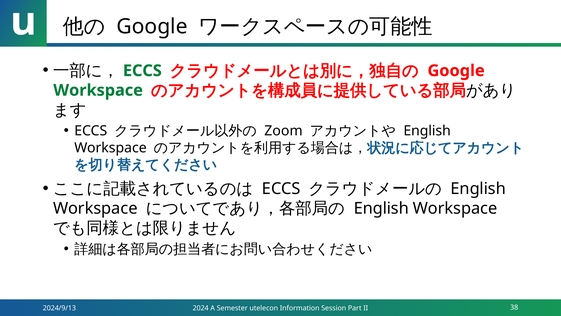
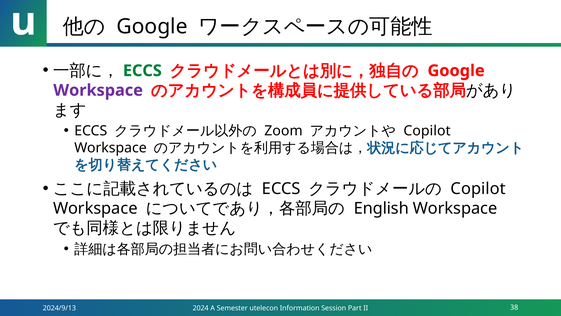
Workspace colour: green -> purple (98, 90)
English: English -> Copilot (427, 131)
English: English -> Copilot (478, 189)
